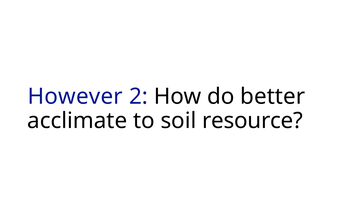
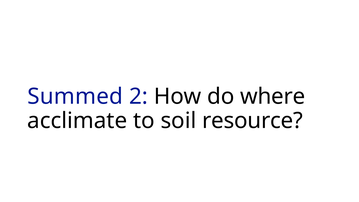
However: However -> Summed (75, 96)
better: better -> where (273, 96)
